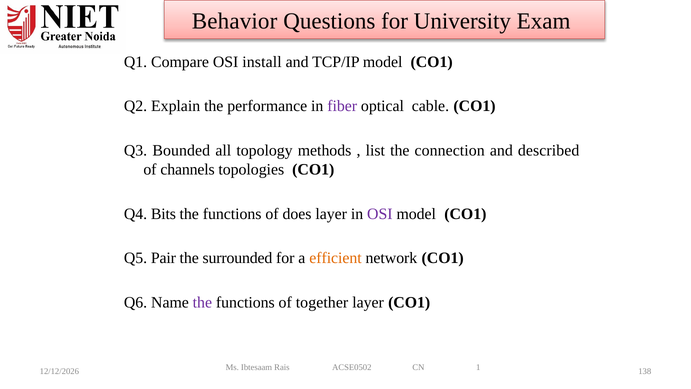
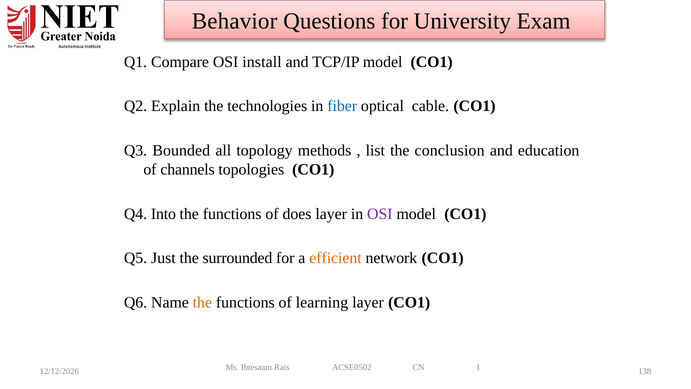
performance: performance -> technologies (267, 106)
fiber colour: purple -> blue (342, 106)
connection: connection -> conclusion (450, 150)
described: described -> education (549, 150)
Bits: Bits -> Into (163, 214)
Pair: Pair -> Just (163, 258)
the colour: purple -> orange (202, 302)
together: together -> learning (322, 302)
